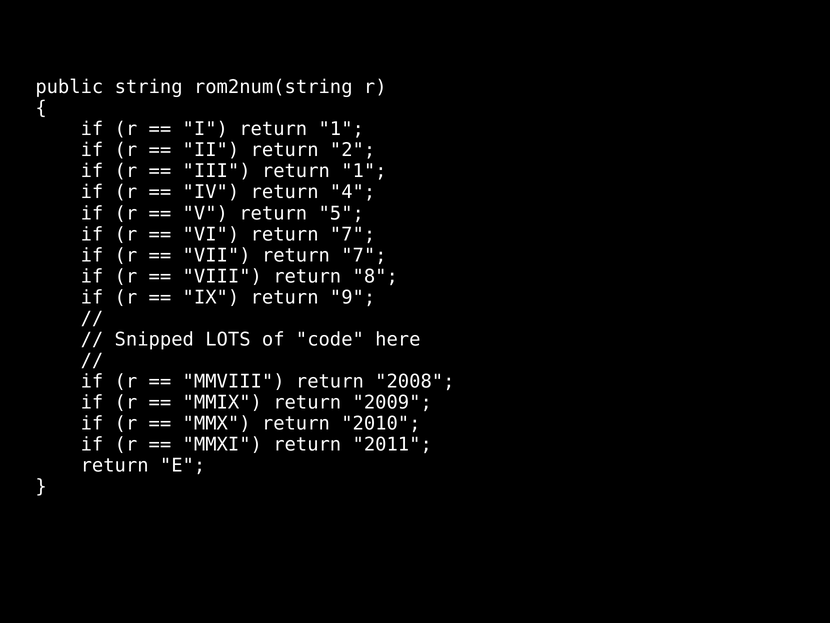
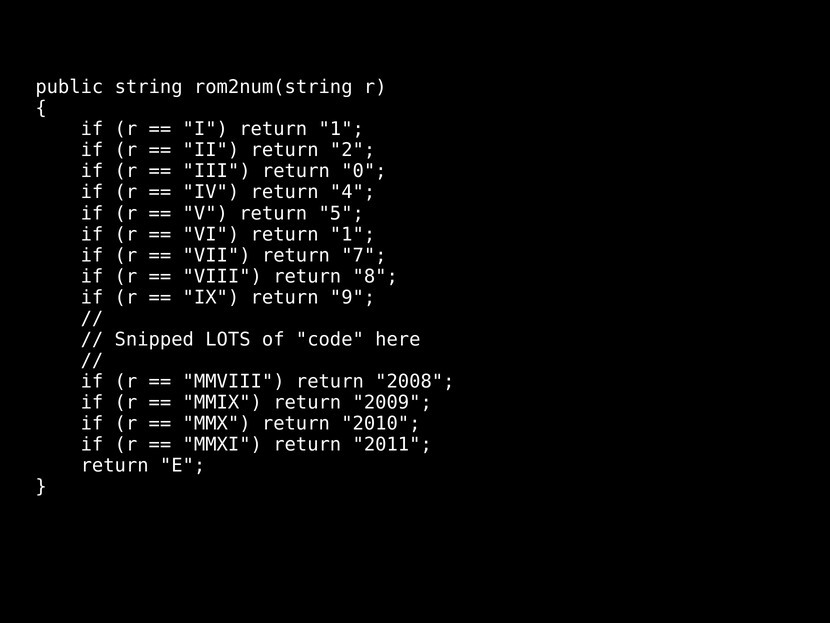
III return 1: 1 -> 0 (364, 171)
VI return 7: 7 -> 1 (353, 234)
